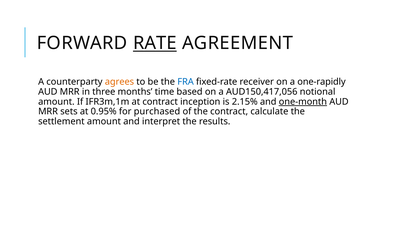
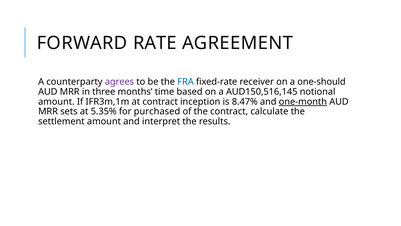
RATE underline: present -> none (155, 43)
agrees colour: orange -> purple (119, 82)
one-rapidly: one-rapidly -> one-should (321, 82)
AUD150,417,056: AUD150,417,056 -> AUD150,516,145 (262, 92)
2.15%: 2.15% -> 8.47% (245, 101)
0.95%: 0.95% -> 5.35% (104, 111)
